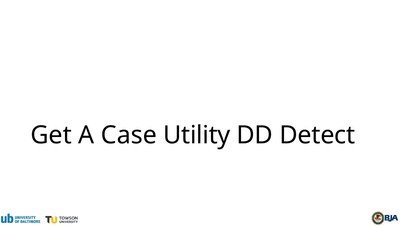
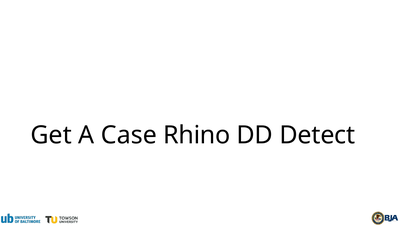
Utility: Utility -> Rhino (197, 135)
